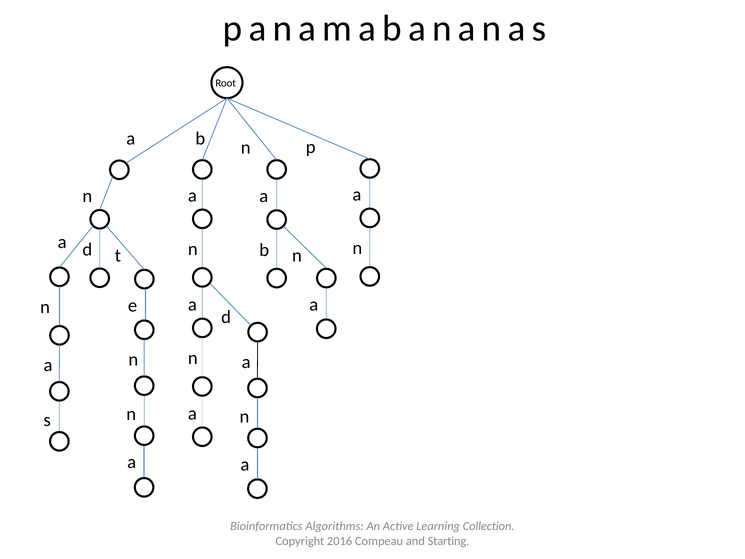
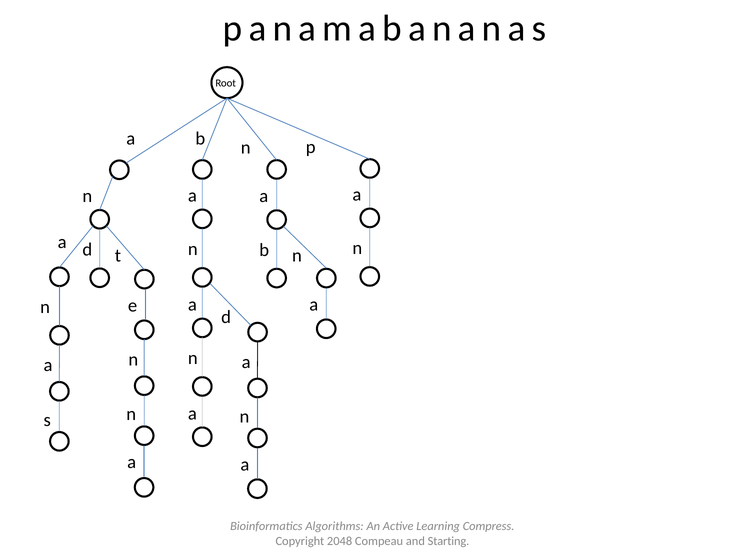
Collection: Collection -> Compress (489, 526)
2016: 2016 -> 2048 (340, 541)
